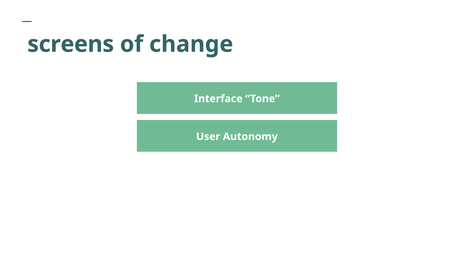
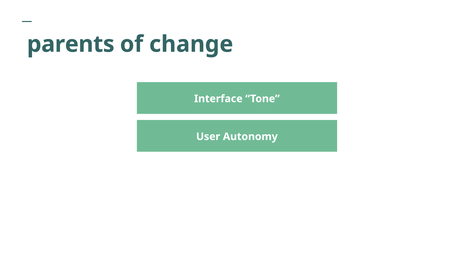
screens: screens -> parents (71, 44)
